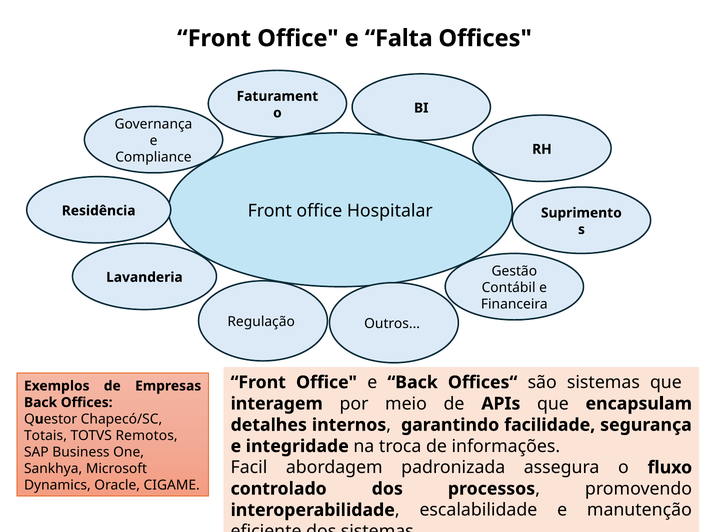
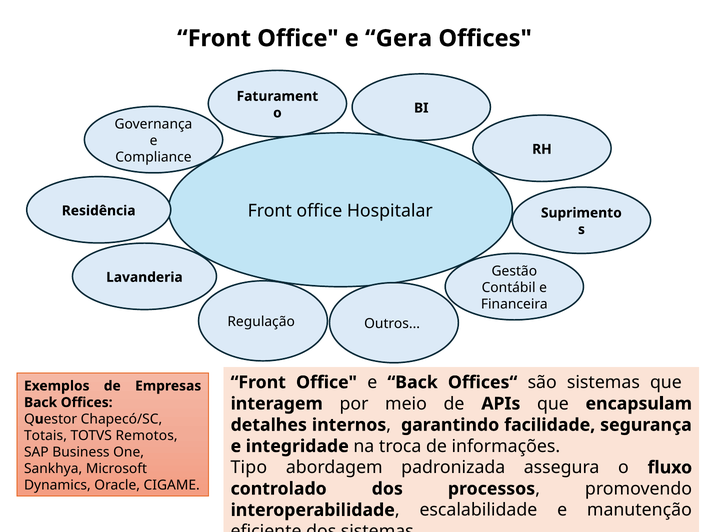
Falta: Falta -> Gera (399, 38)
Facil: Facil -> Tipo (249, 467)
